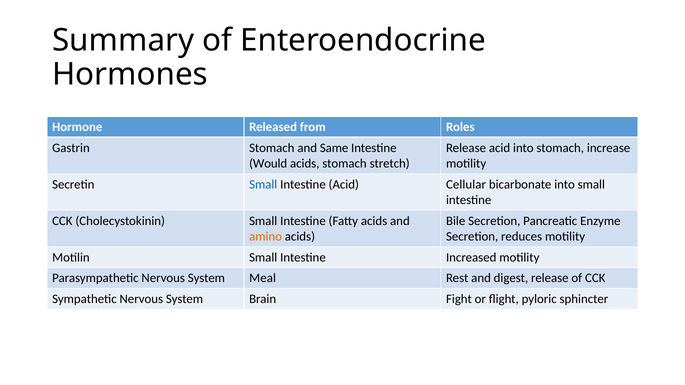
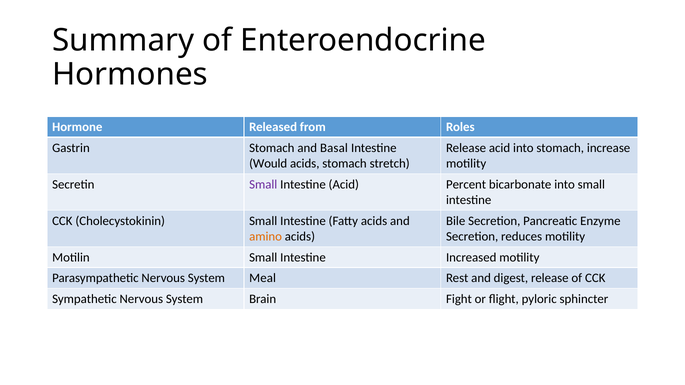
Same: Same -> Basal (334, 148)
Small colour: blue -> purple (263, 184)
Cellular: Cellular -> Percent (466, 184)
